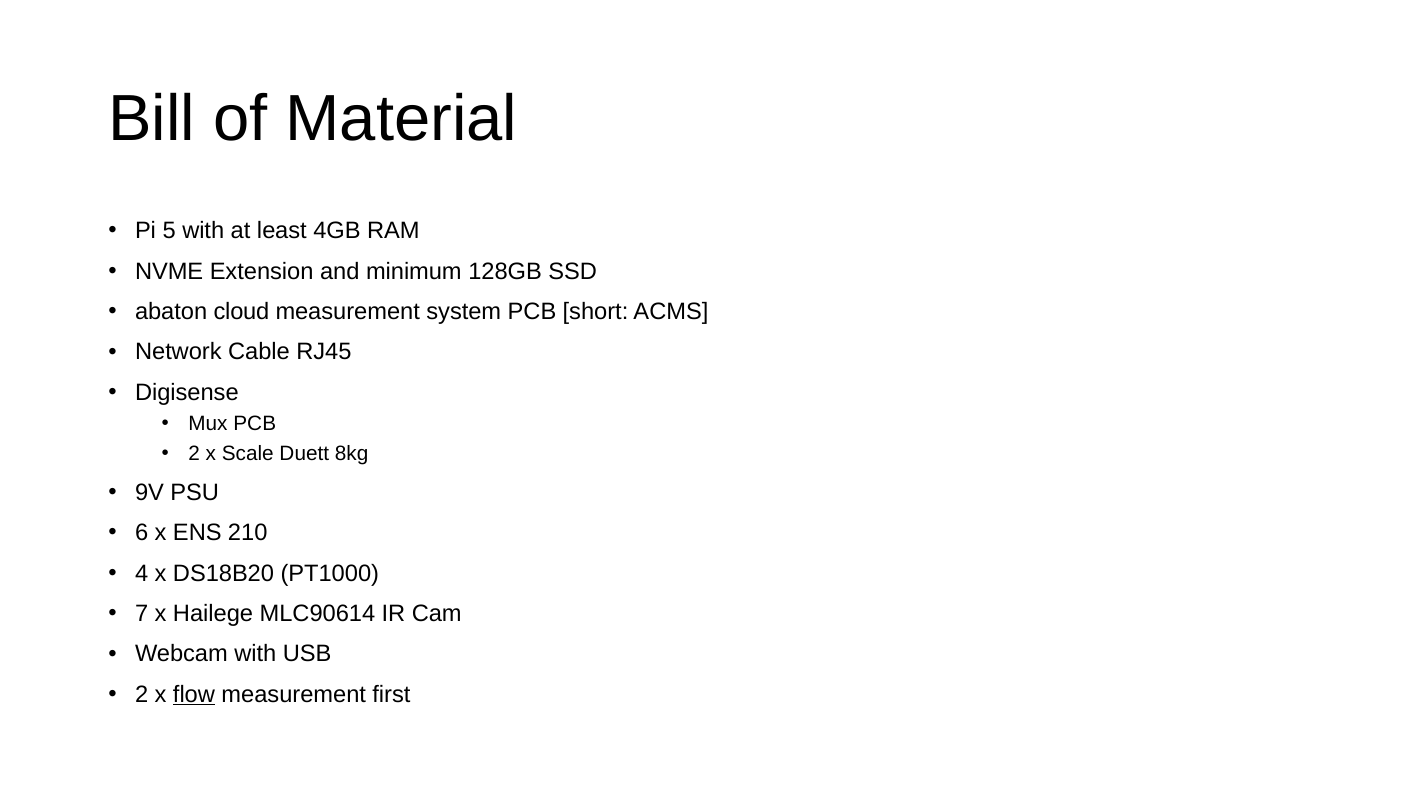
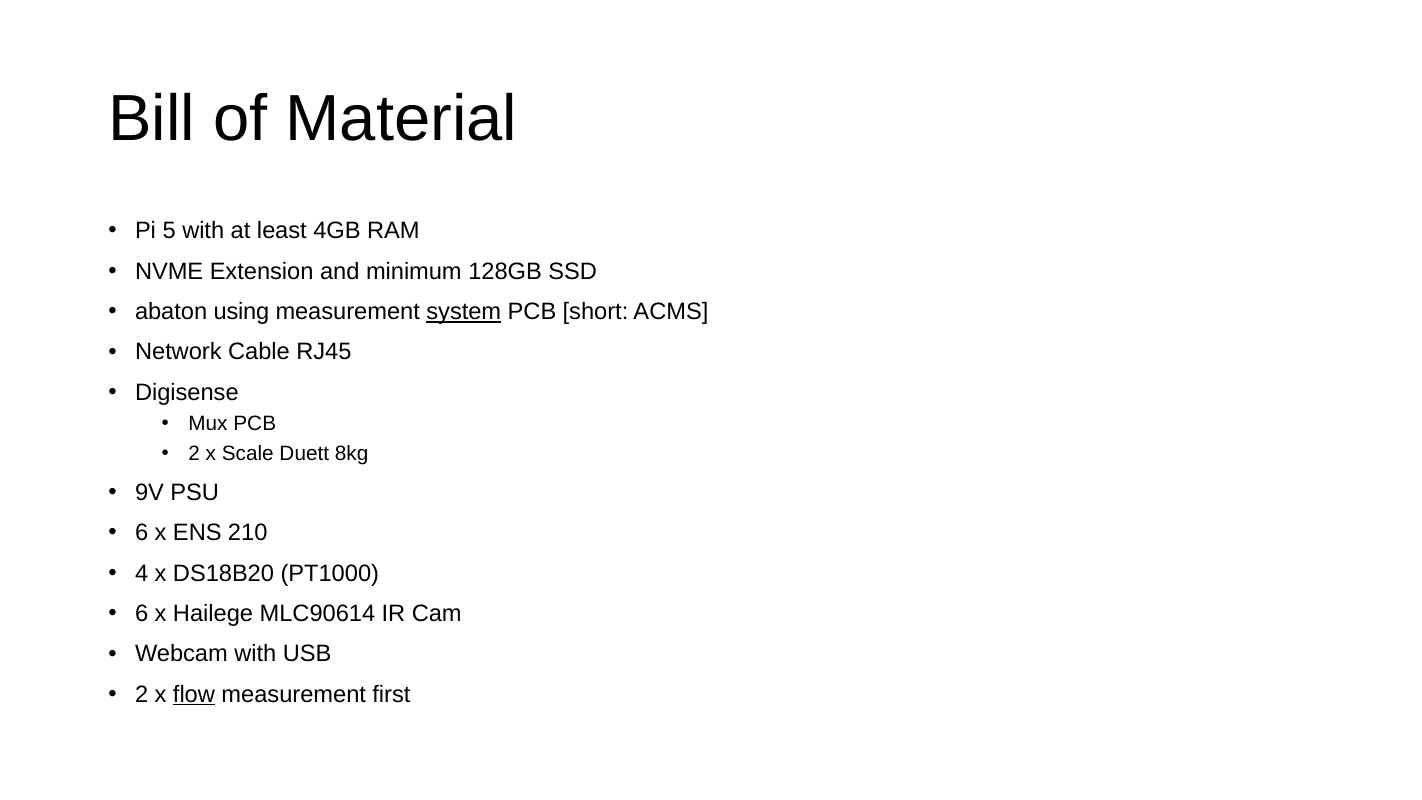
cloud: cloud -> using (241, 312)
system underline: none -> present (464, 312)
7: 7 -> 6 (142, 614)
